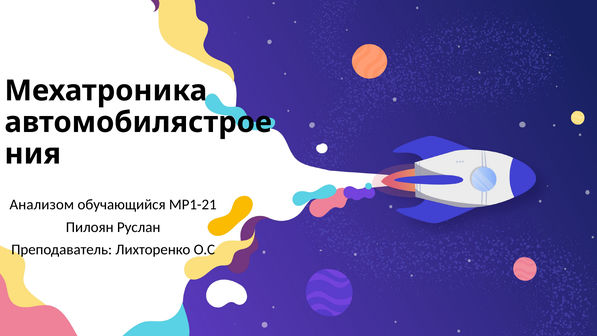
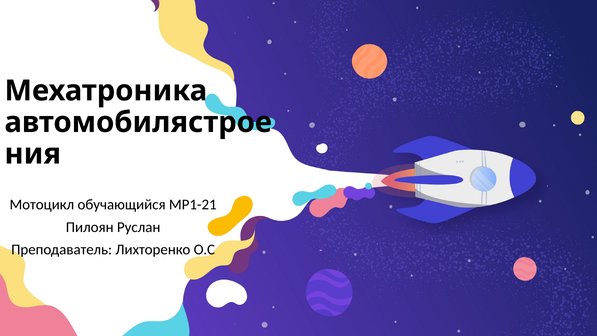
Анализом: Анализом -> Мотоцикл (42, 205)
